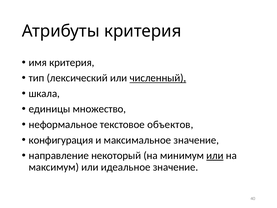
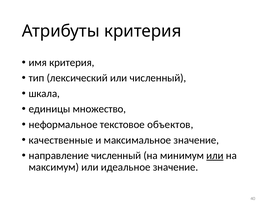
численный underline: present -> none (158, 78)
конфигурация: конфигурация -> качественные (61, 140)
направление некоторый: некоторый -> численный (116, 155)
